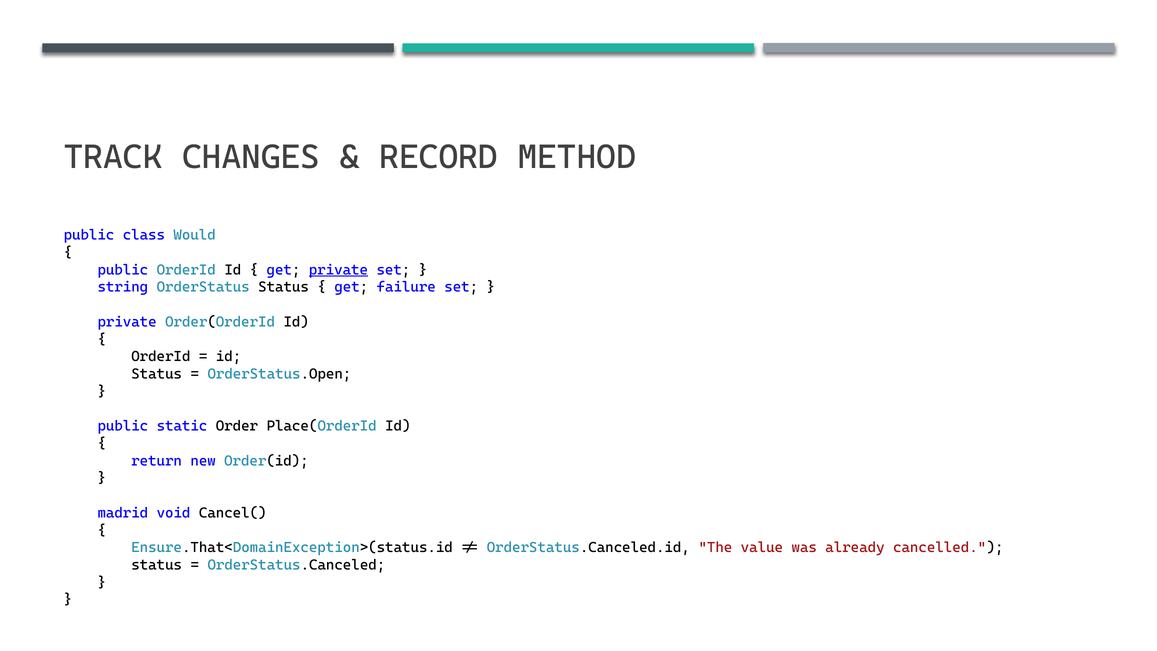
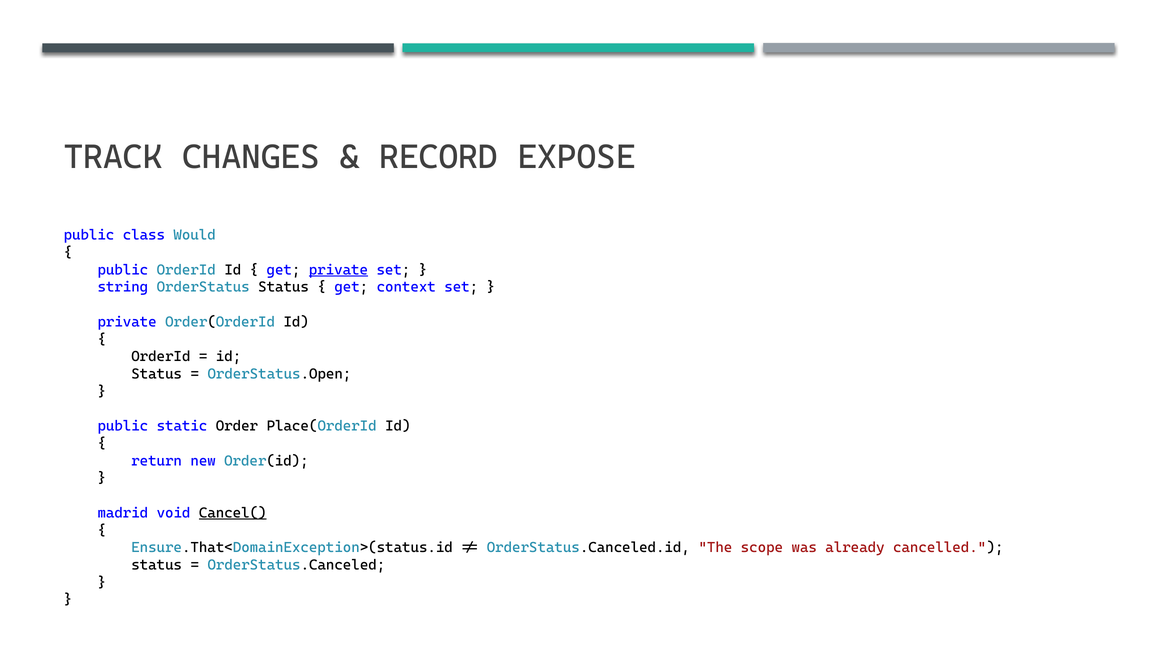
METHOD: METHOD -> EXPOSE (577, 157)
failure: failure -> context (406, 287)
Cancel( underline: none -> present (233, 513)
value: value -> scope (762, 547)
